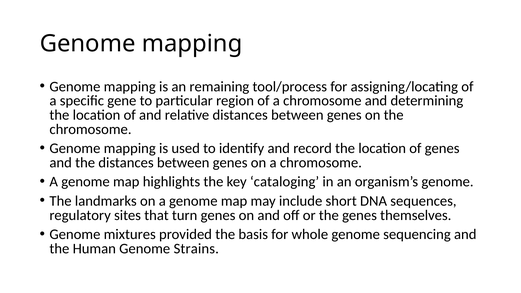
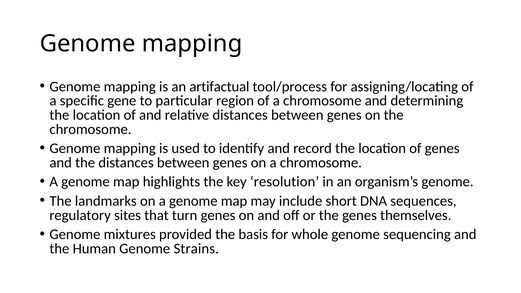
remaining: remaining -> artifactual (219, 87)
cataloging: cataloging -> resolution (285, 182)
